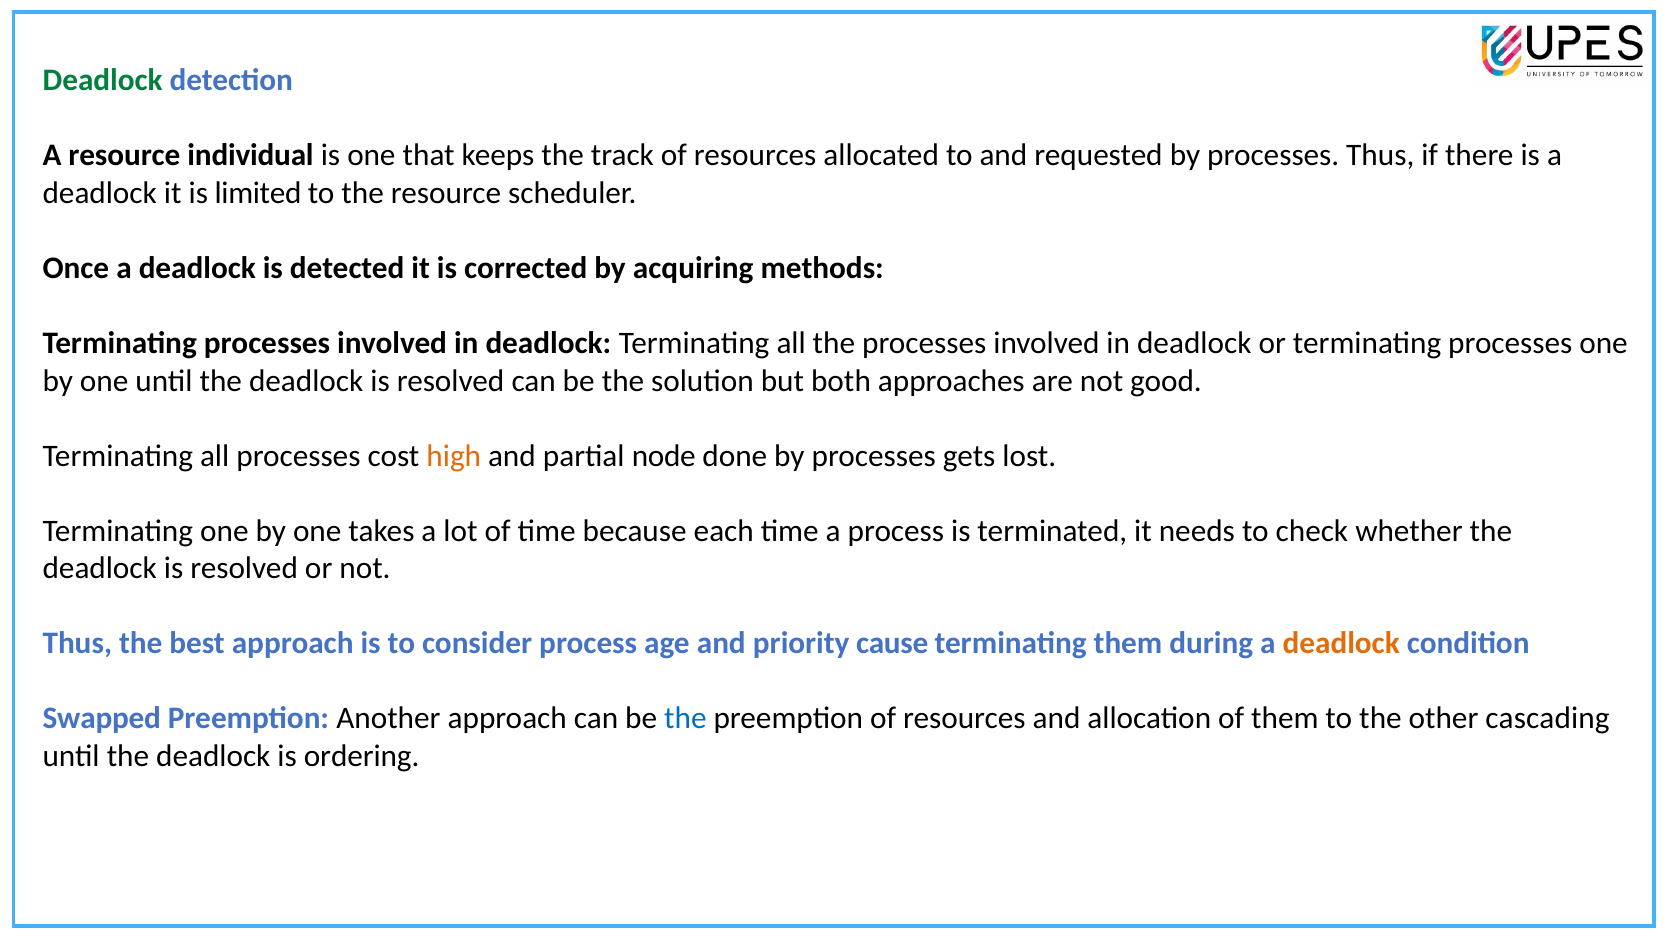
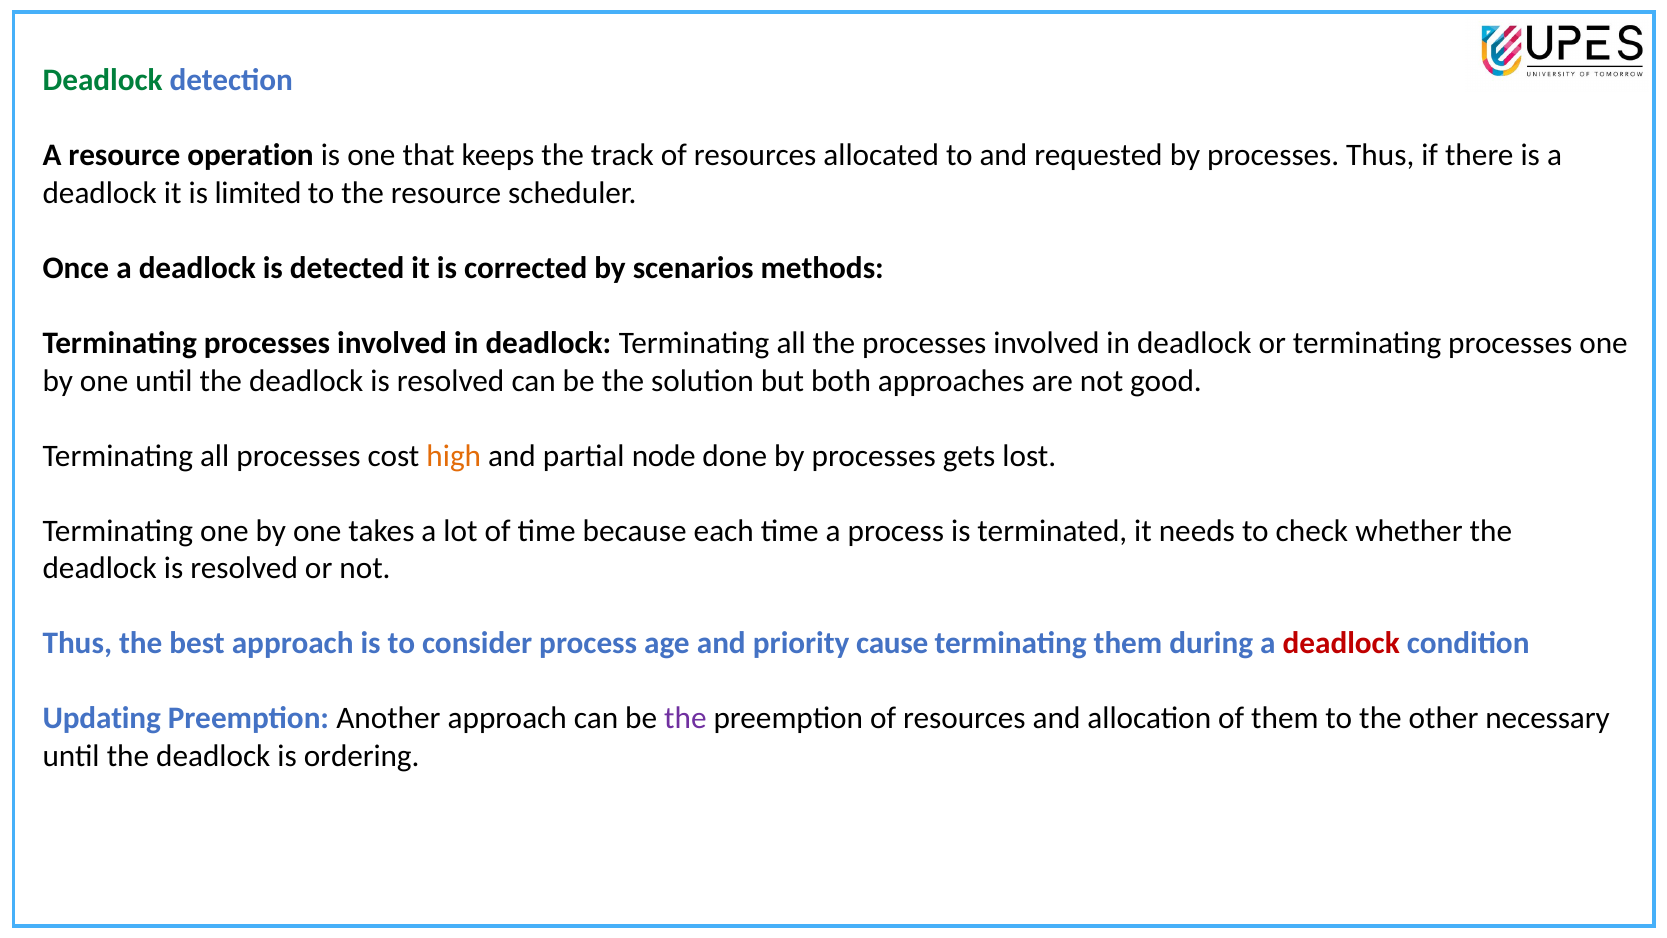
individual: individual -> operation (251, 156)
acquiring: acquiring -> scenarios (693, 268)
deadlock colour: orange -> red (1341, 643)
Swapped: Swapped -> Updating (102, 718)
the colour: blue -> purple (685, 718)
cascading: cascading -> necessary (1548, 718)
